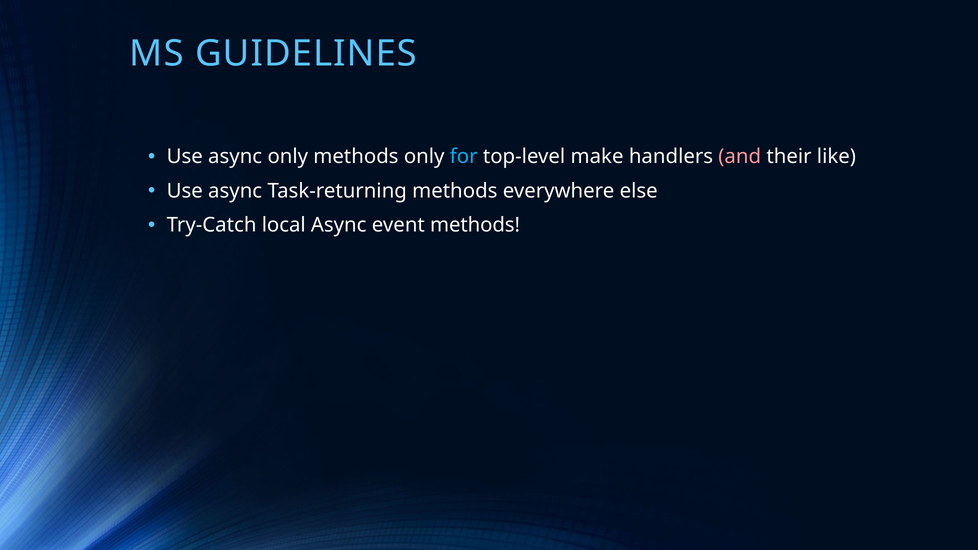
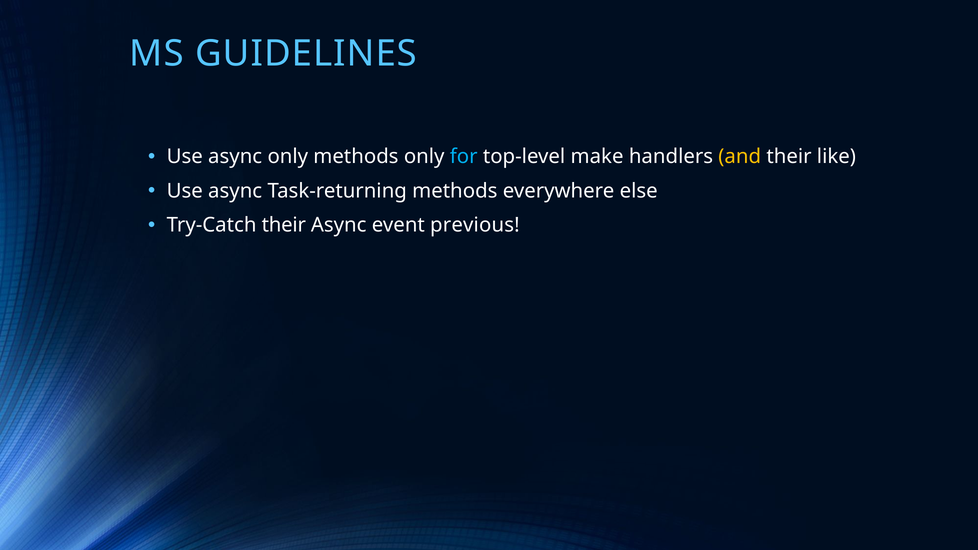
and colour: pink -> yellow (740, 157)
Try-Catch local: local -> their (284, 225)
event methods: methods -> previous (475, 225)
